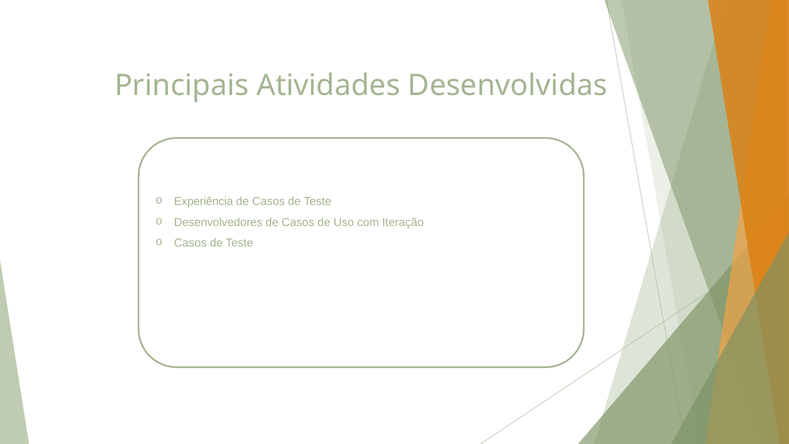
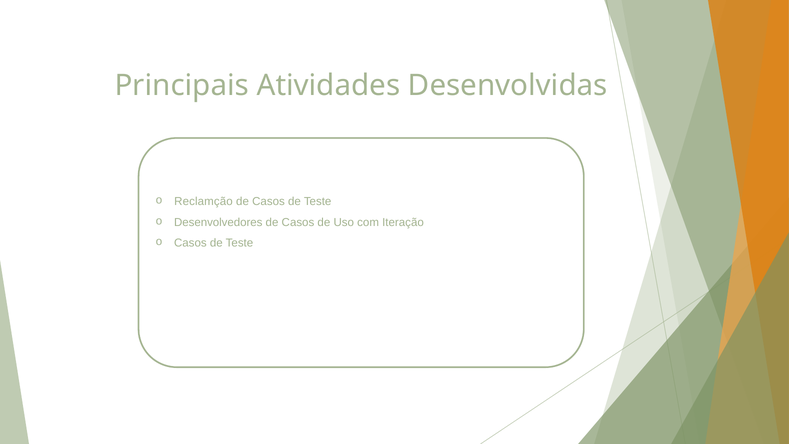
Experiência: Experiência -> Reclamção (203, 201)
